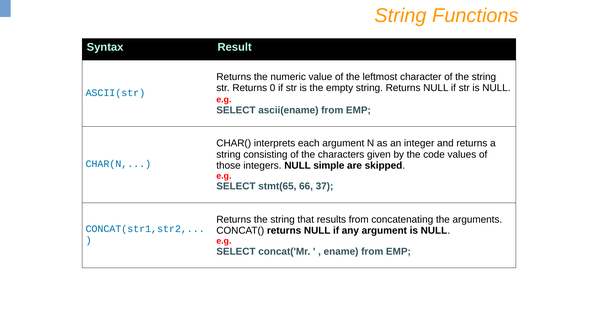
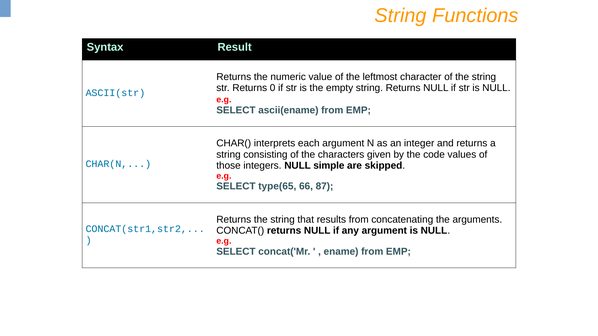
stmt(65: stmt(65 -> type(65 (277, 187)
37: 37 -> 87 (325, 187)
